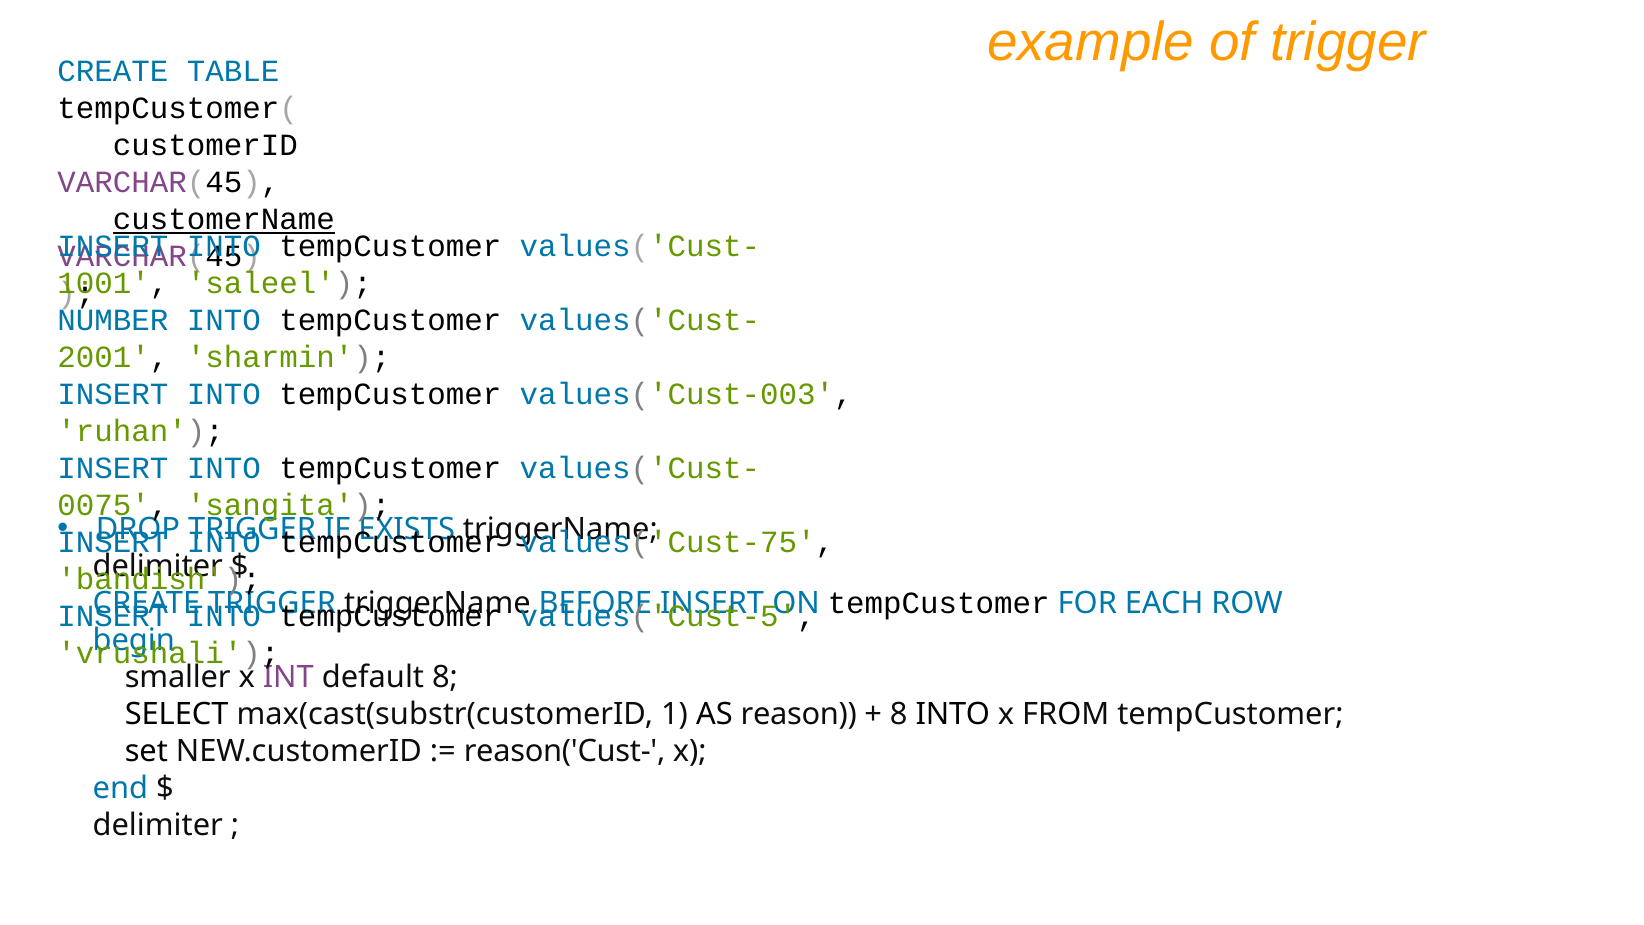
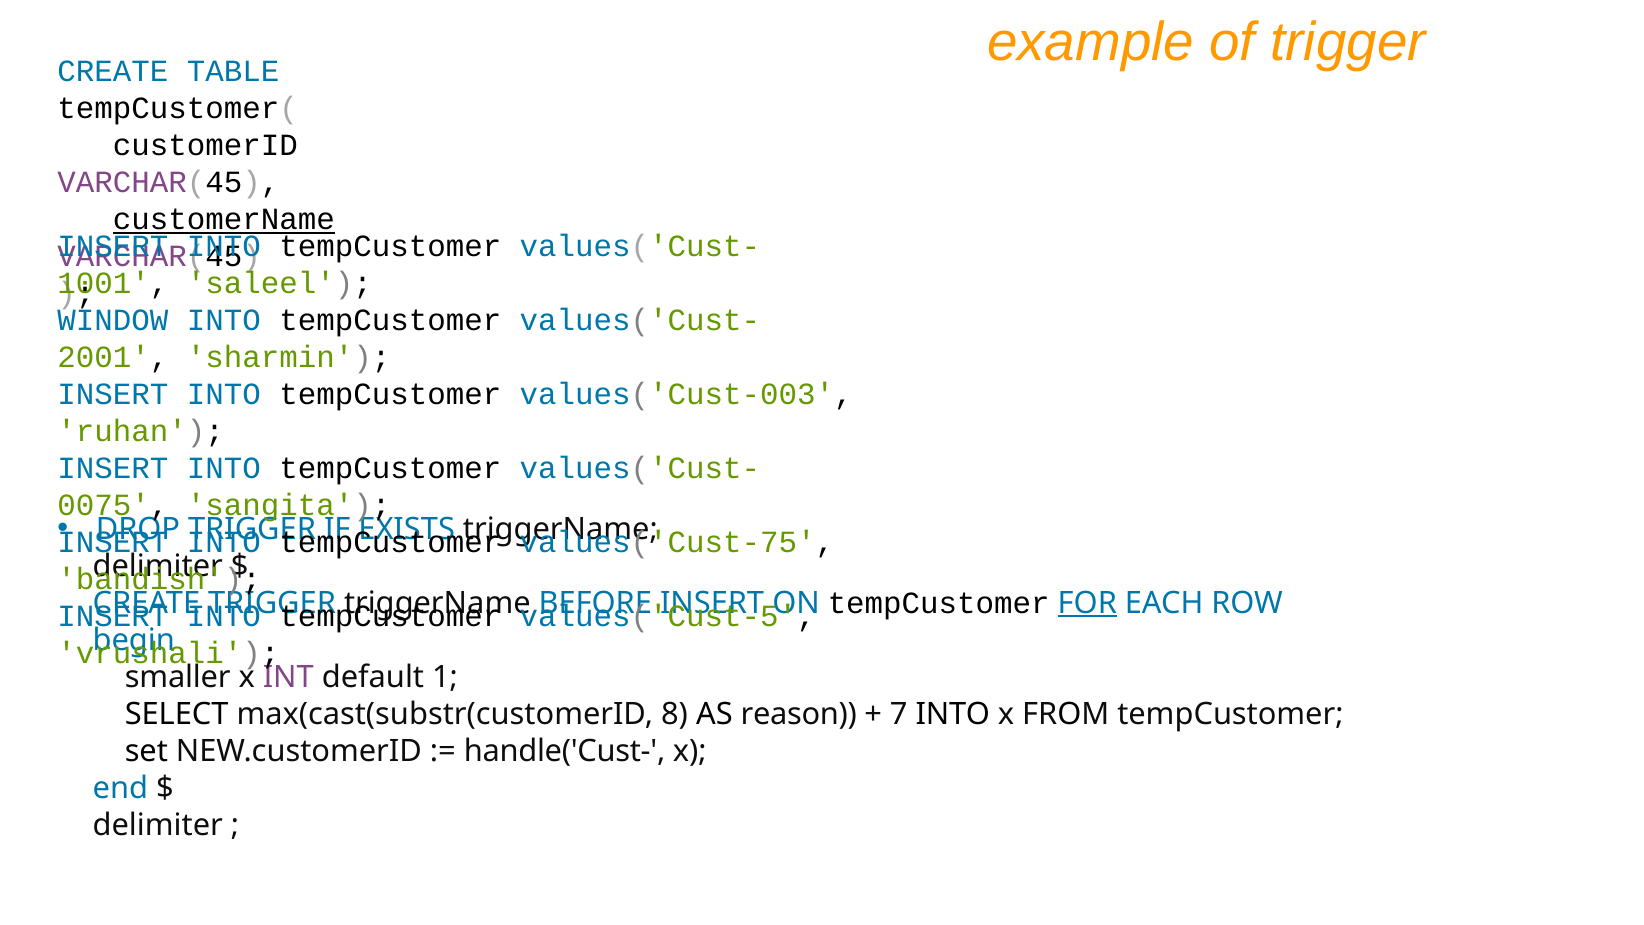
NUMBER: NUMBER -> WINDOW (113, 320)
FOR underline: none -> present (1087, 603)
default 8: 8 -> 1 (445, 677)
1: 1 -> 8 (674, 714)
8: 8 -> 7 (899, 714)
reason('Cust-: reason('Cust- -> handle('Cust- (565, 751)
